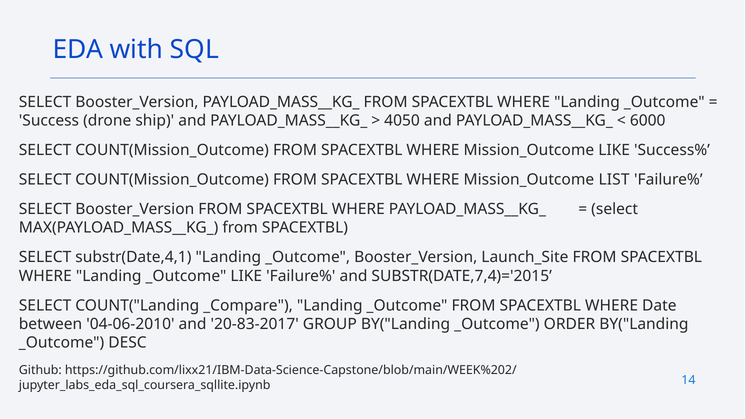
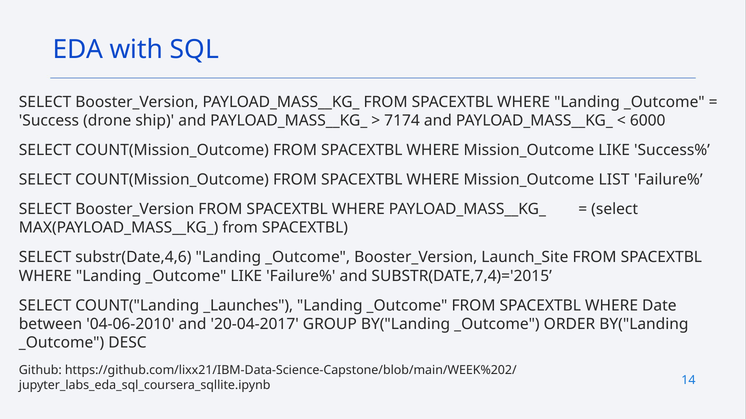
4050: 4050 -> 7174 (402, 121)
substr(Date,4,1: substr(Date,4,1 -> substr(Date,4,6 (133, 258)
_Compare: _Compare -> _Launches (248, 306)
20-83-2017: 20-83-2017 -> 20-04-2017 (255, 325)
